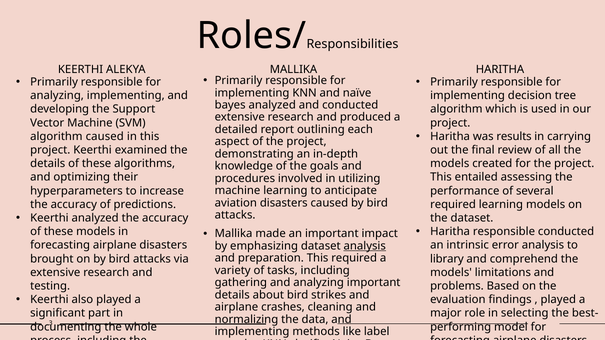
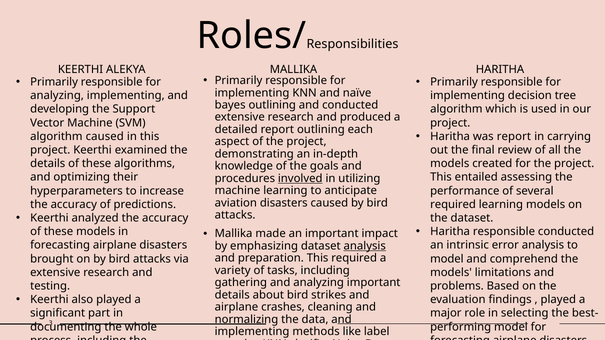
bayes analyzed: analyzed -> outlining (272, 105)
was results: results -> report (514, 137)
involved underline: none -> present (300, 179)
library: library -> model (447, 259)
